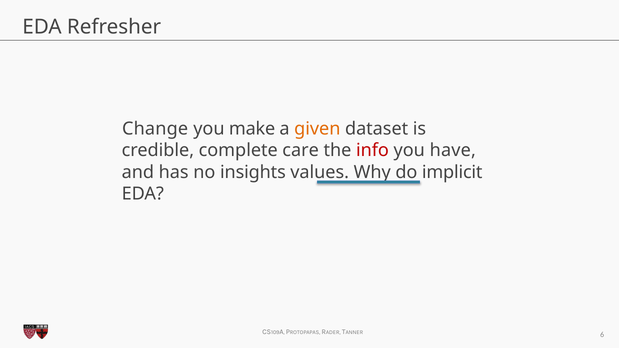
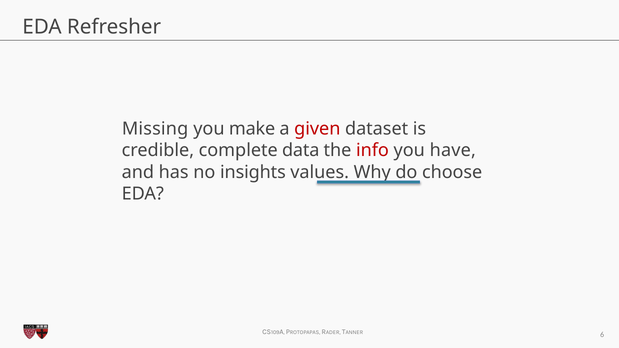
Change: Change -> Missing (155, 129)
given colour: orange -> red (317, 129)
care: care -> data (301, 150)
implicit: implicit -> choose (452, 172)
